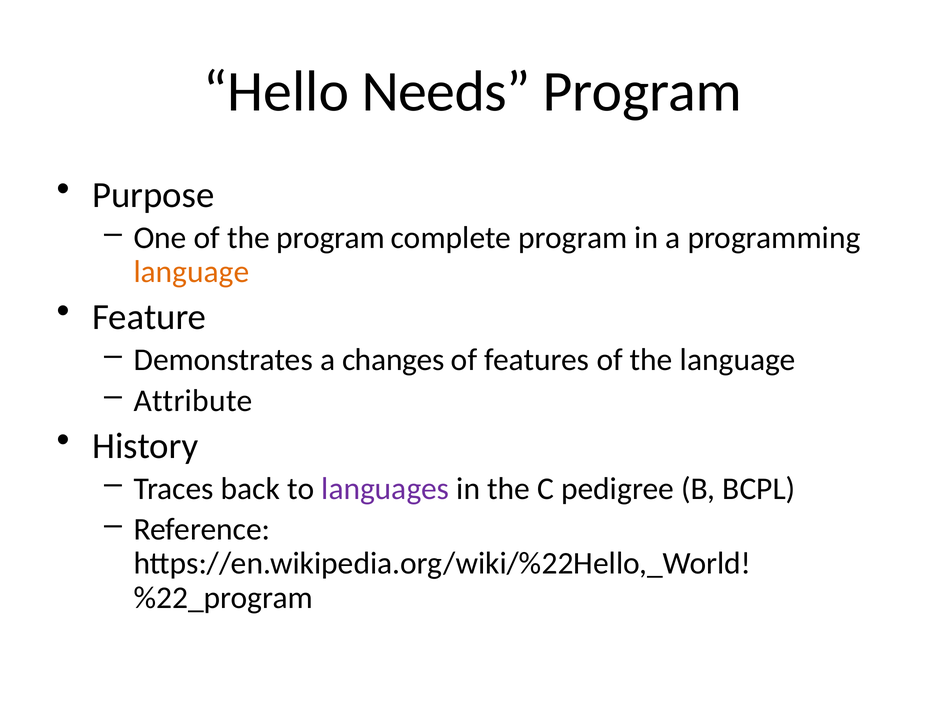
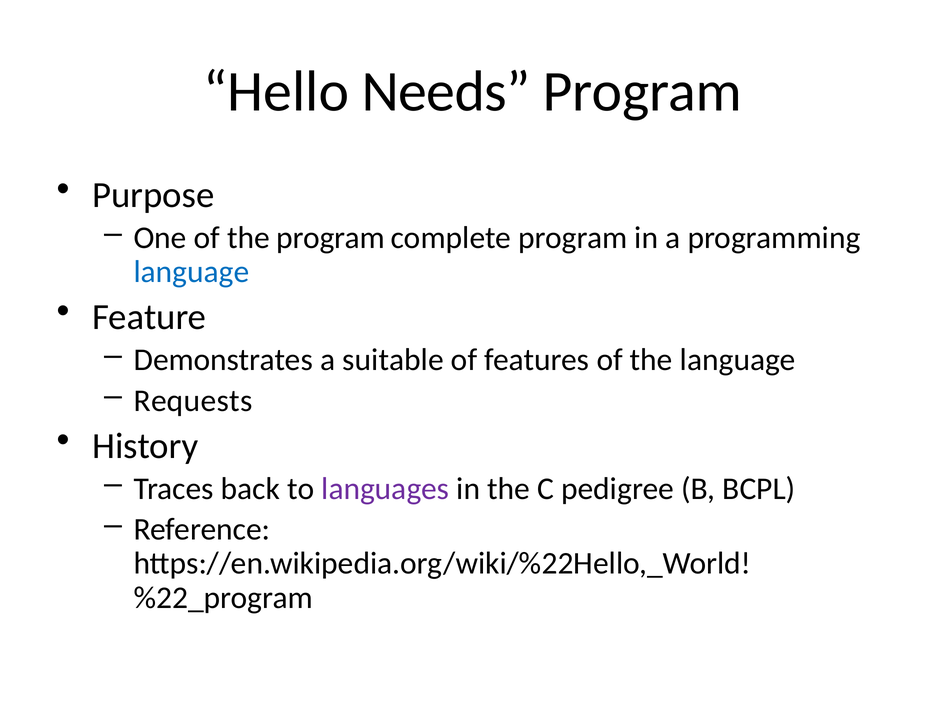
language colour: orange -> blue (191, 272)
changes: changes -> suitable (393, 360)
Attribute: Attribute -> Requests (193, 400)
